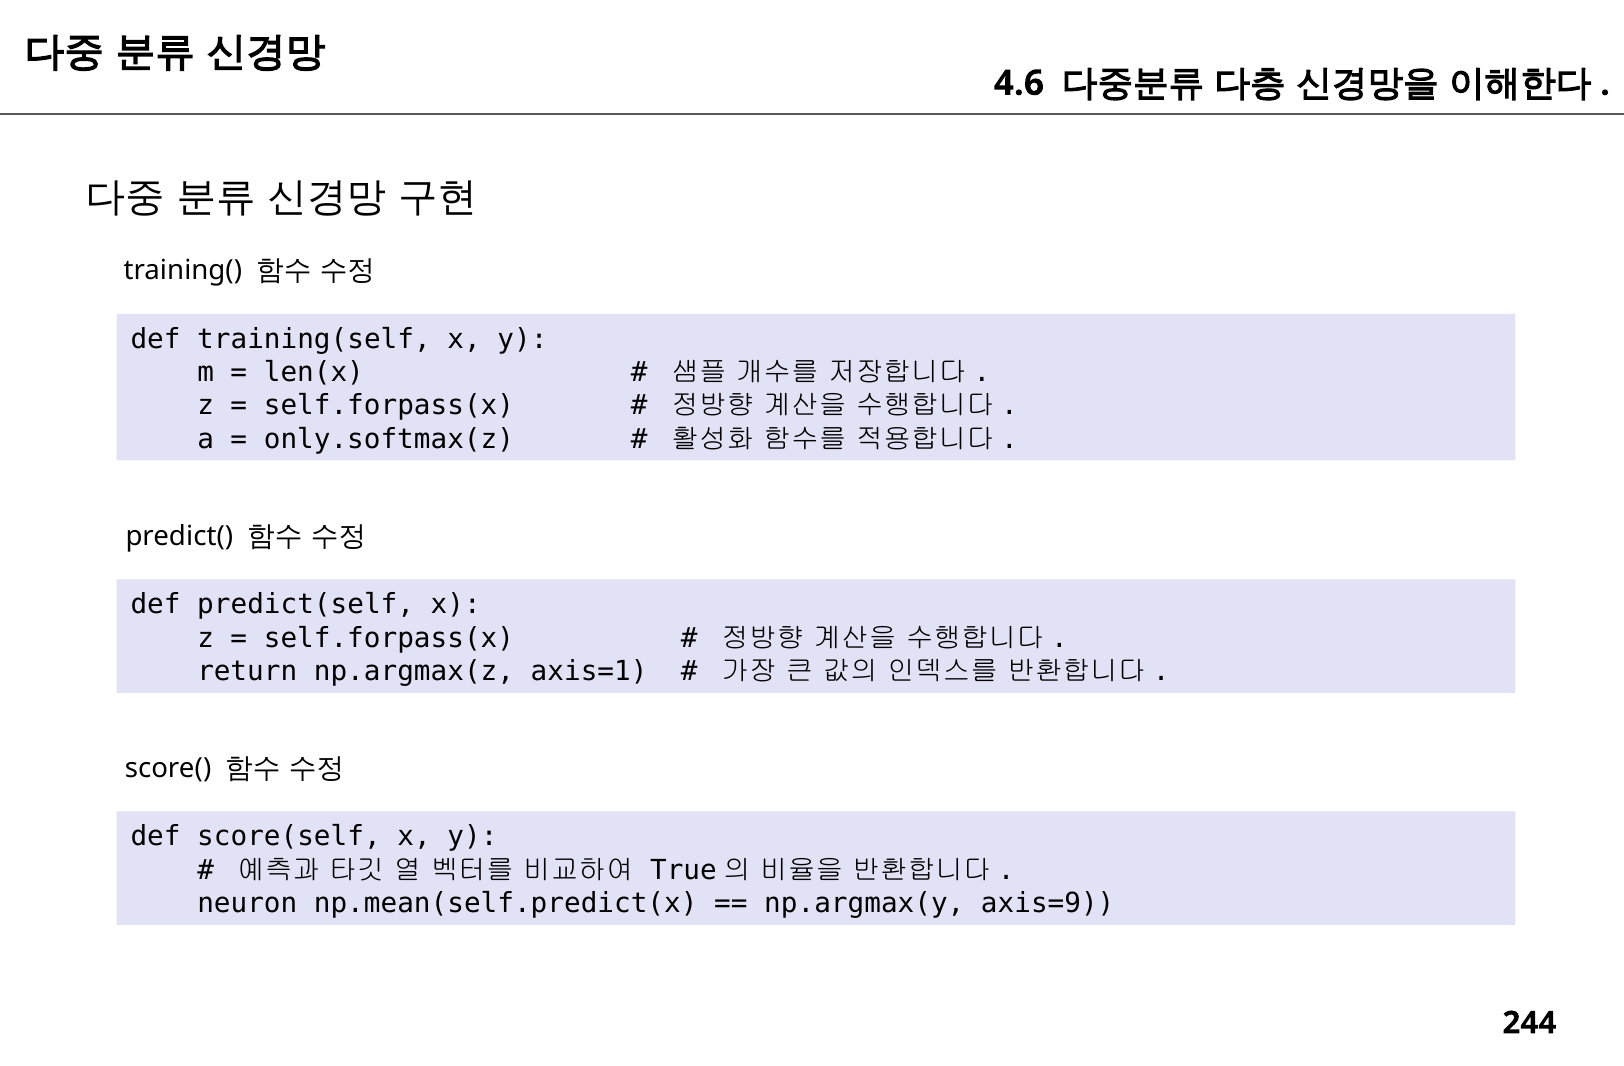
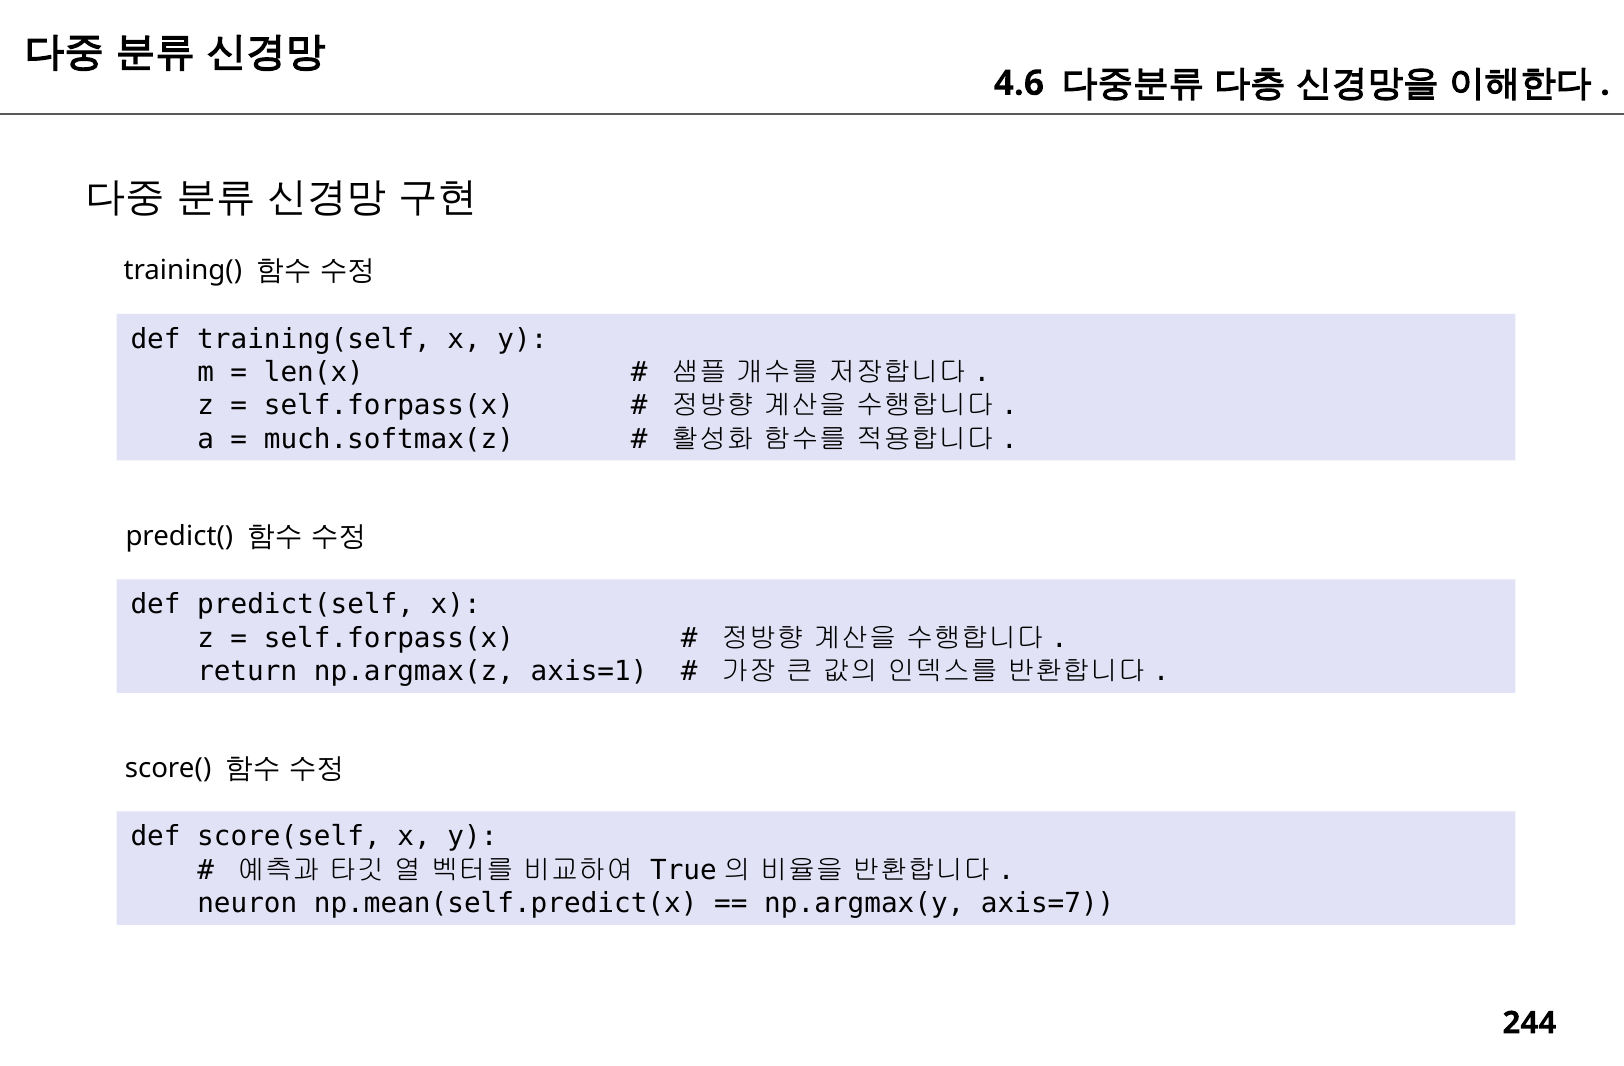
only.softmax(z: only.softmax(z -> much.softmax(z (389, 439)
axis=9: axis=9 -> axis=7 (1048, 904)
